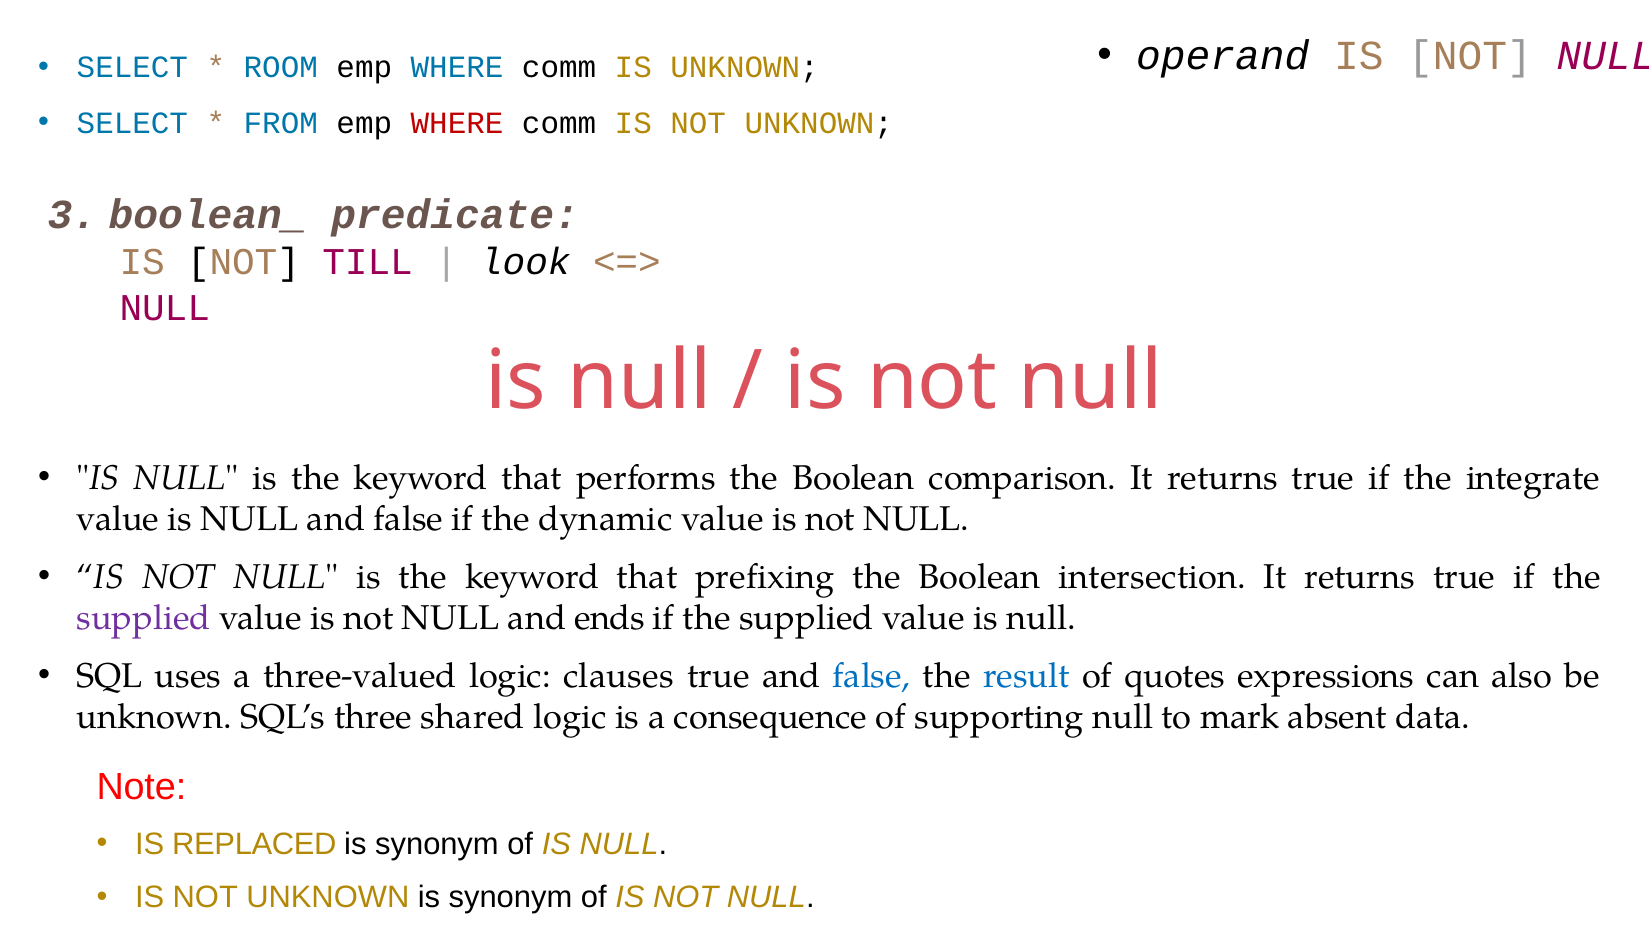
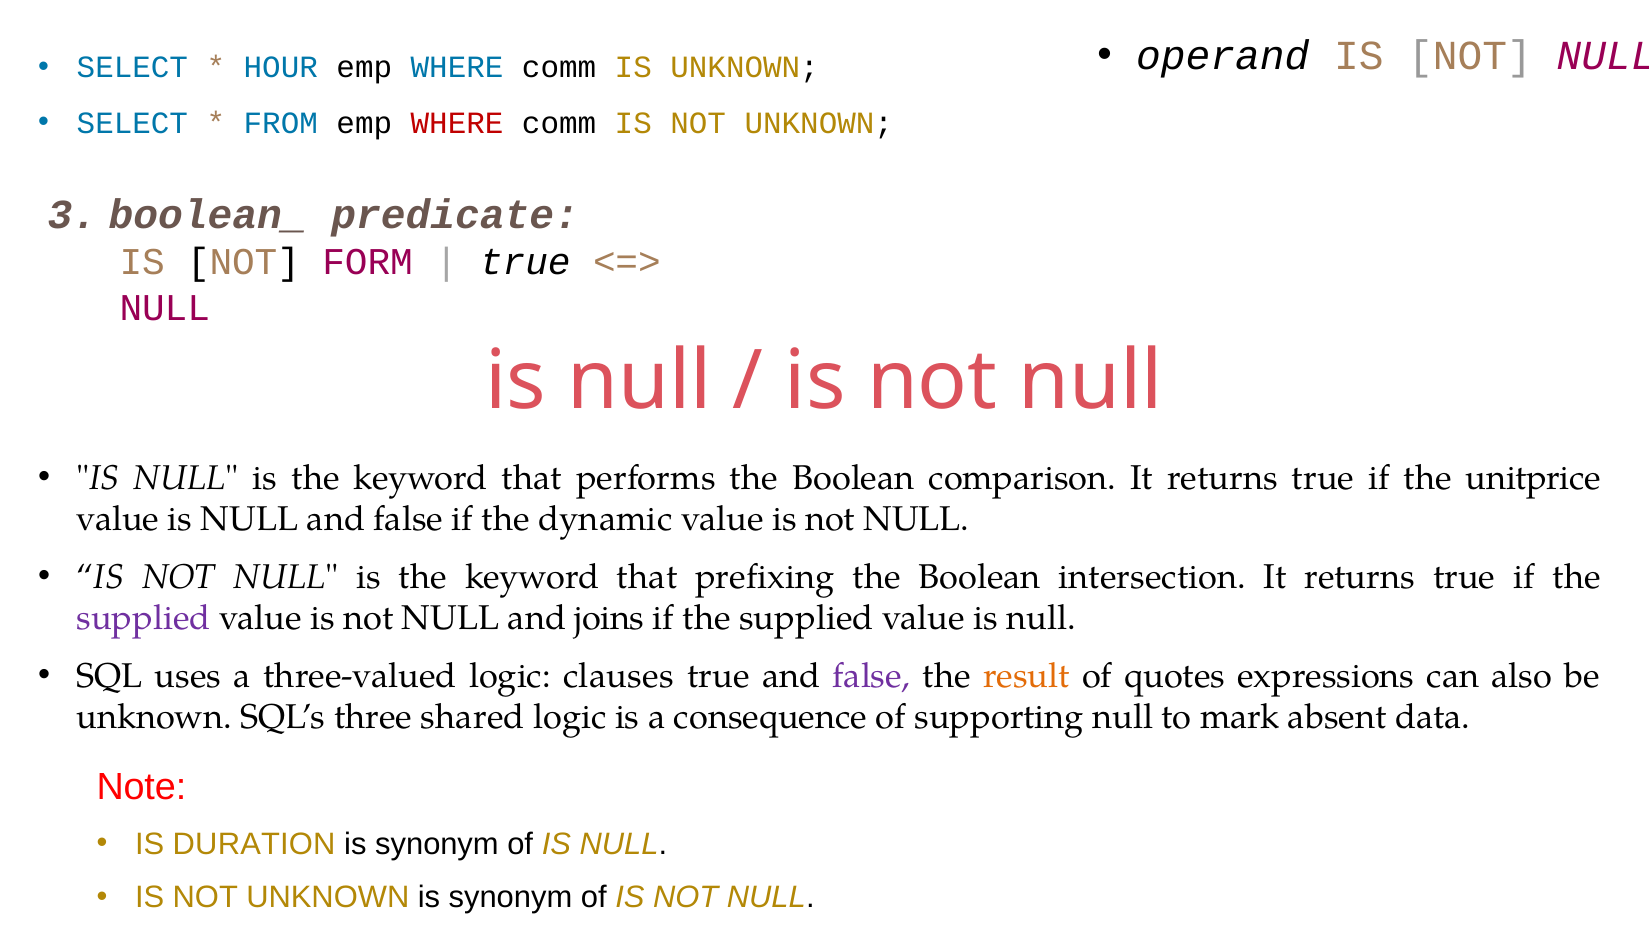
ROOM: ROOM -> HOUR (281, 68)
TILL: TILL -> FORM (368, 262)
look: look -> true (525, 262)
integrate: integrate -> unitprice (1533, 478)
ends: ends -> joins (610, 618)
false colour: blue -> purple (872, 676)
result colour: blue -> orange (1026, 676)
REPLACED: REPLACED -> DURATION (254, 844)
